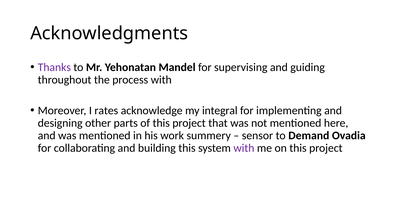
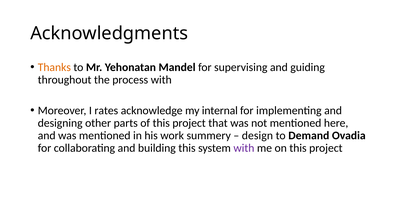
Thanks colour: purple -> orange (54, 67)
integral: integral -> internal (220, 110)
sensor: sensor -> design (257, 136)
